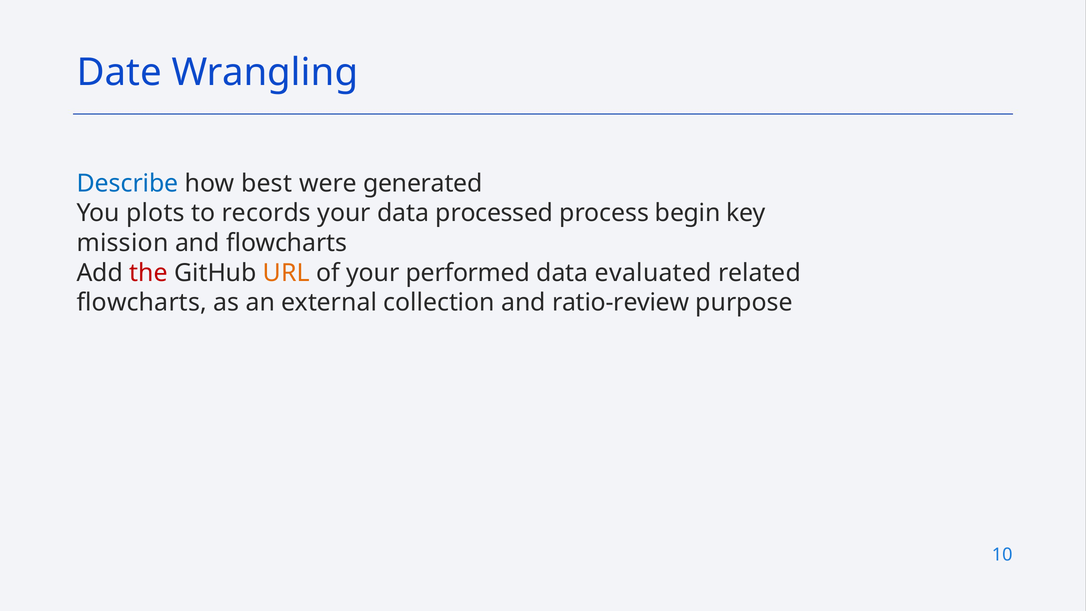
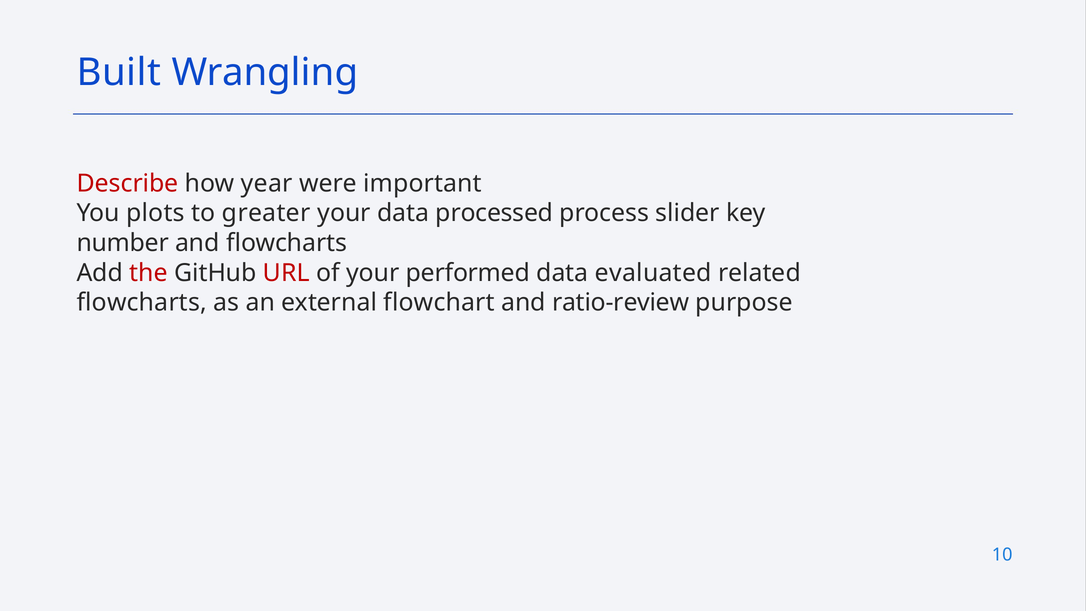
Date: Date -> Built (119, 73)
Describe colour: blue -> red (128, 183)
best: best -> year (267, 183)
generated: generated -> important (423, 183)
records: records -> greater (266, 213)
begin: begin -> slider (688, 213)
mission: mission -> number (123, 243)
URL colour: orange -> red (286, 273)
collection: collection -> flowchart (439, 303)
